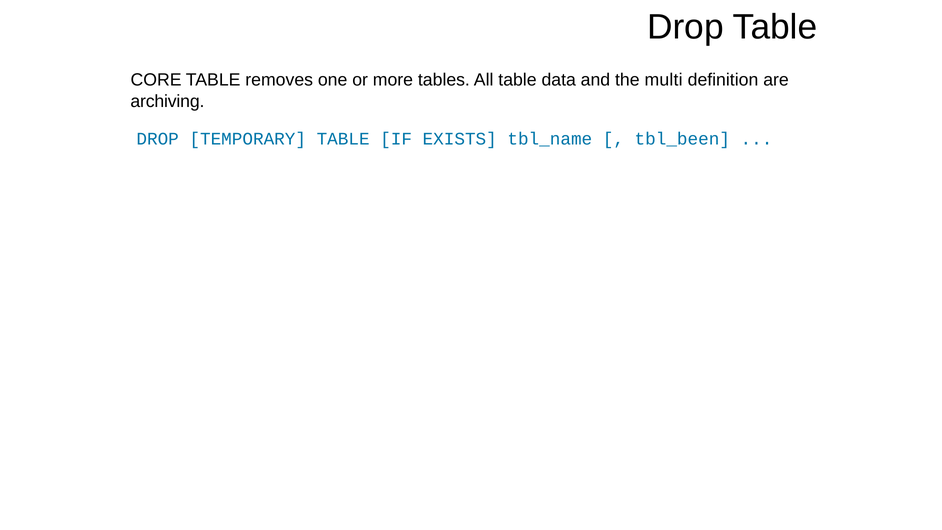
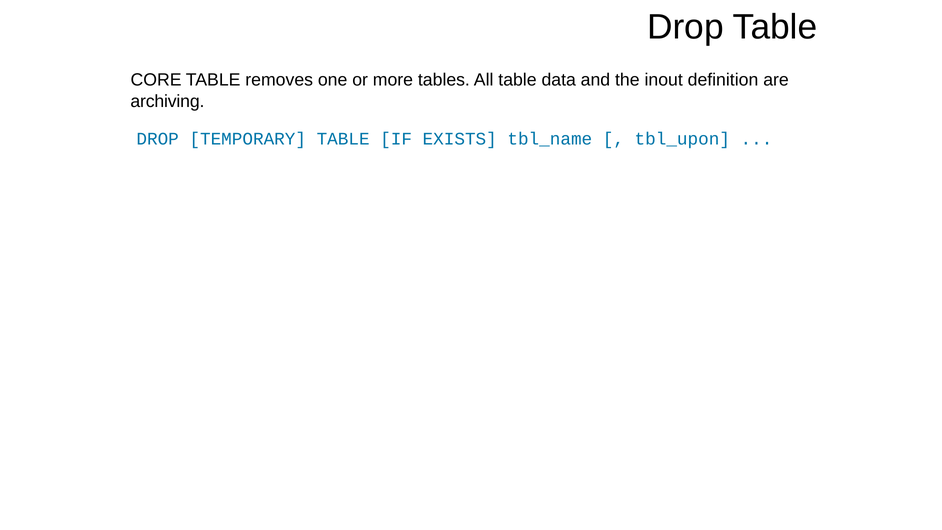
multi: multi -> inout (664, 80)
tbl_been: tbl_been -> tbl_upon (682, 139)
